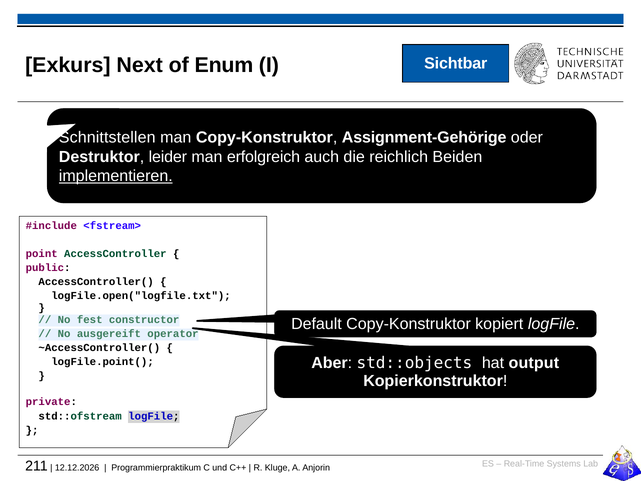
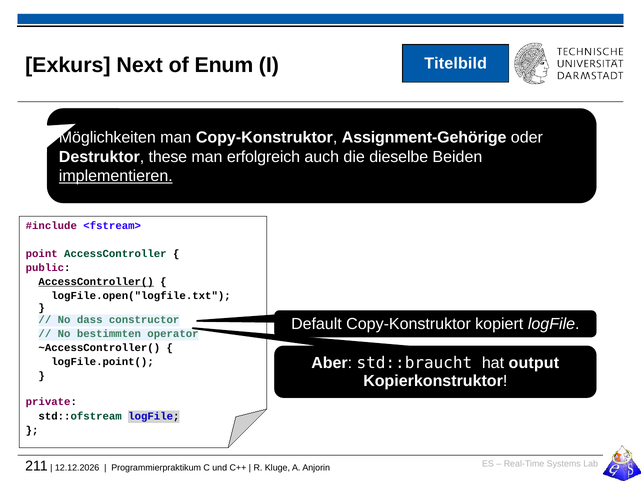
Sichtbar: Sichtbar -> Titelbild (456, 63)
Schnittstellen: Schnittstellen -> Möglichkeiten (107, 137)
leider: leider -> these (168, 157)
reichlich: reichlich -> dieselbe (399, 157)
AccessController( underline: none -> present (96, 282)
fest: fest -> dass (90, 320)
ausgereift: ausgereift -> bestimmten (109, 334)
std::objects: std::objects -> std::braucht (414, 363)
